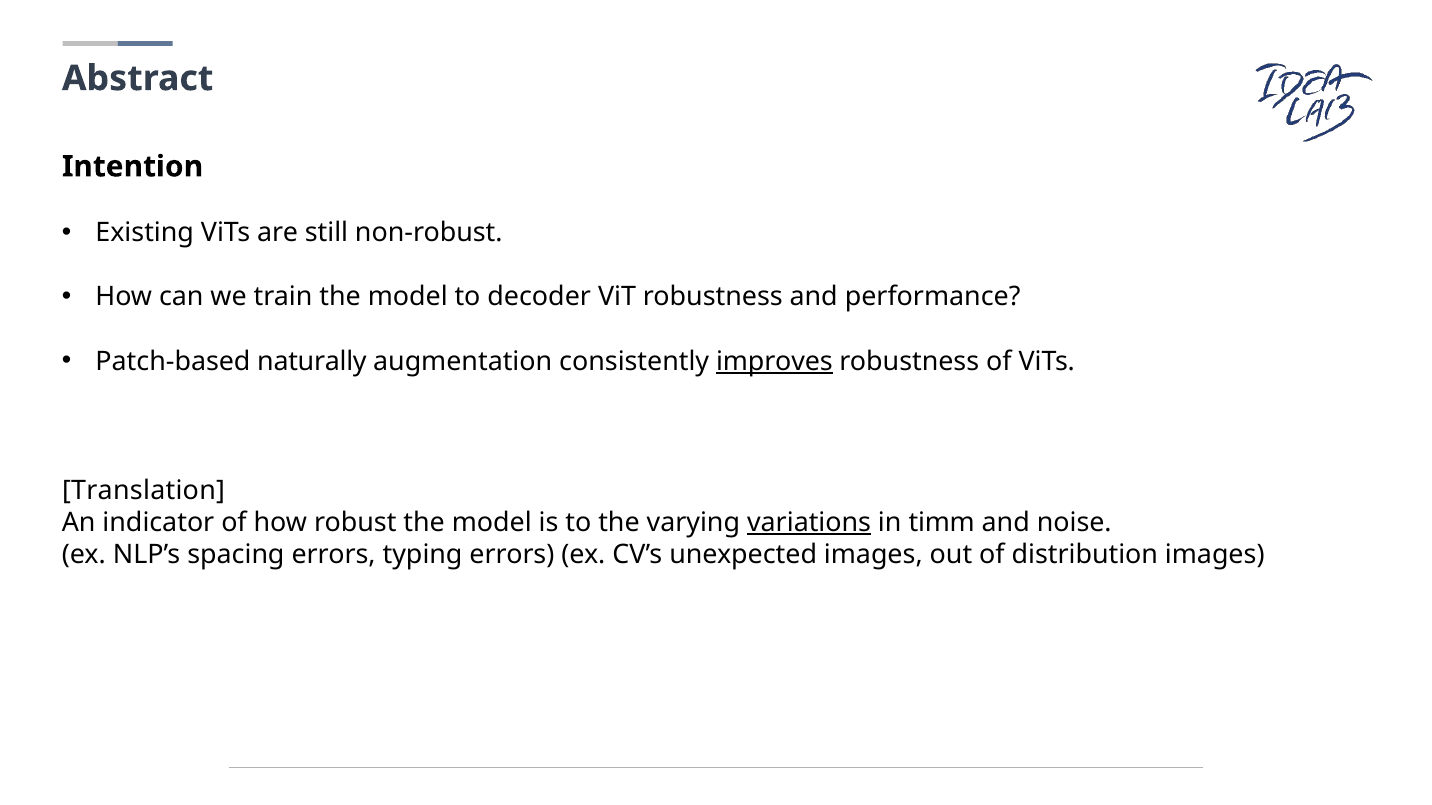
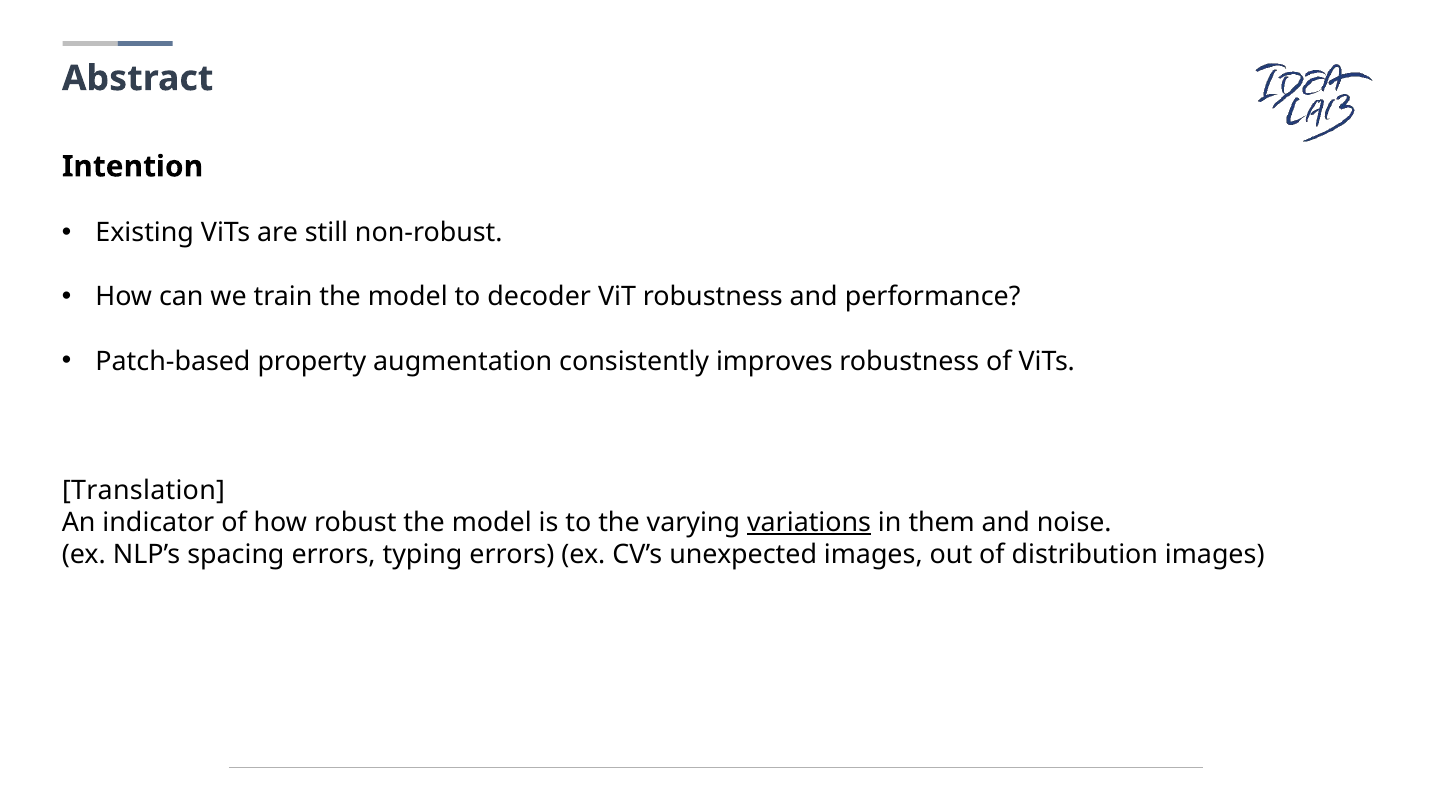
naturally: naturally -> property (312, 362)
improves underline: present -> none (774, 362)
timm: timm -> them (942, 523)
